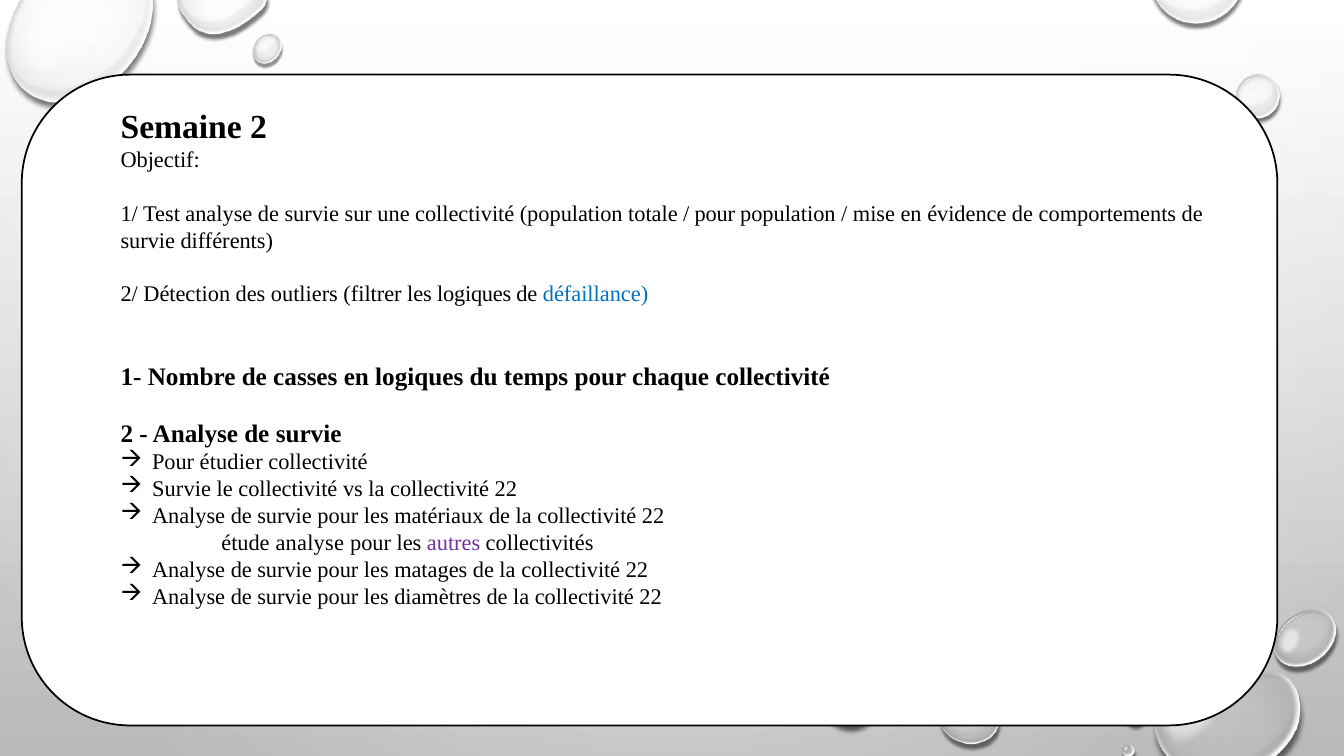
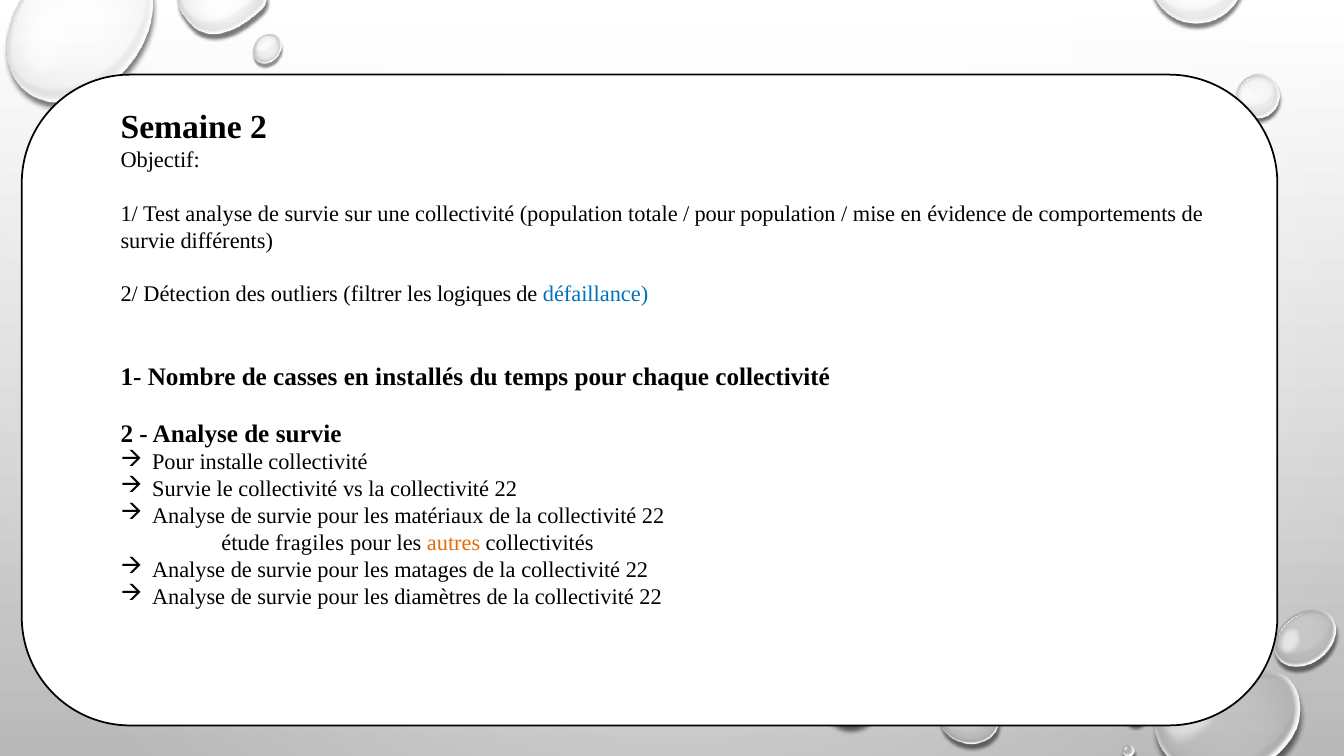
en logiques: logiques -> installés (419, 377)
étudier: étudier -> installe (231, 462)
étude analyse: analyse -> fragiles (310, 543)
autres colour: purple -> orange (454, 543)
